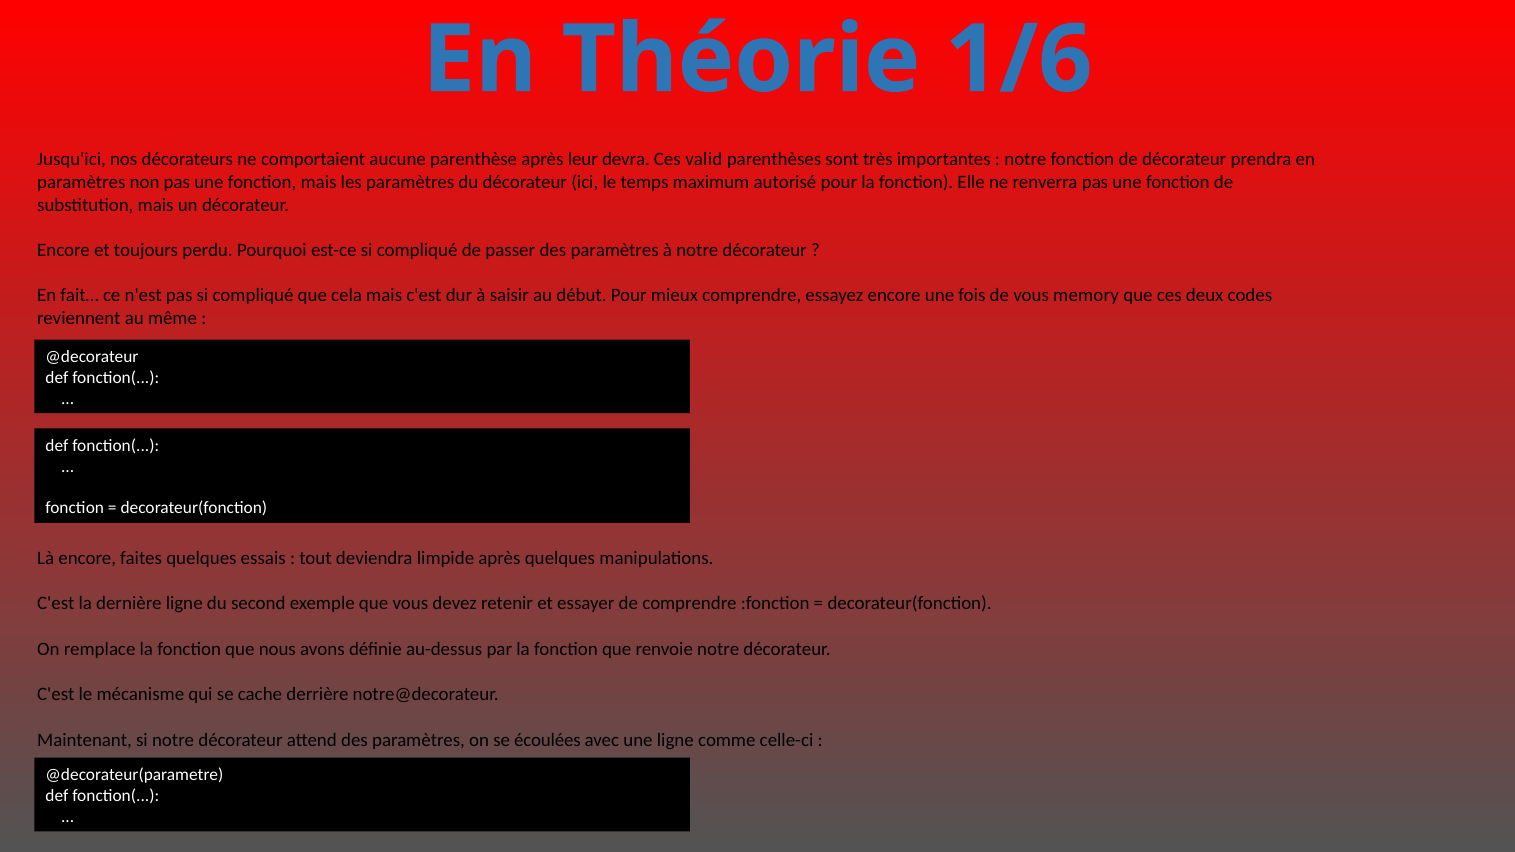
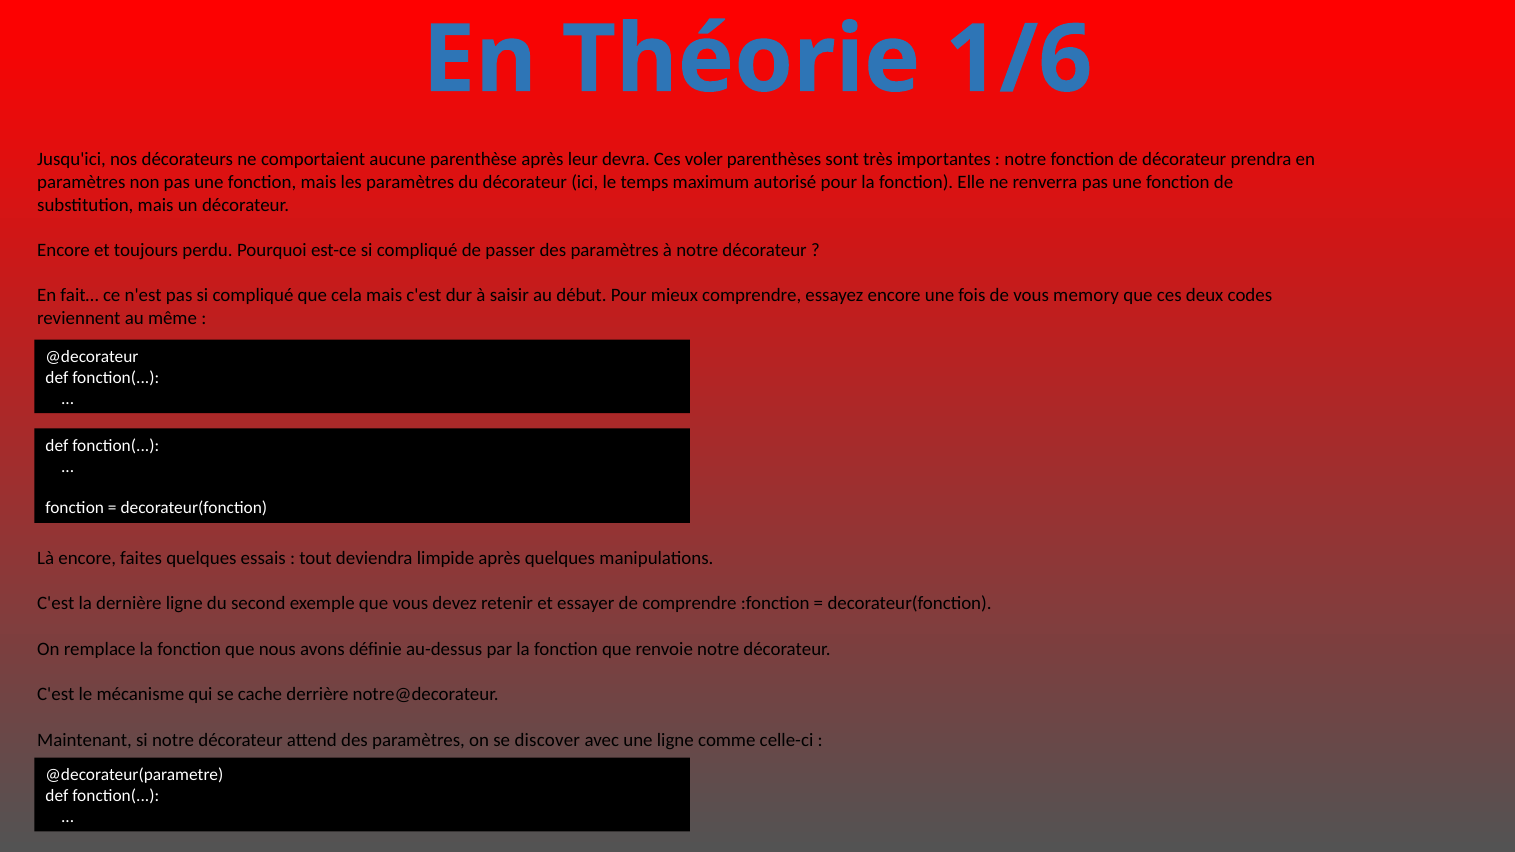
valid: valid -> voler (704, 159)
écoulées: écoulées -> discover (547, 740)
